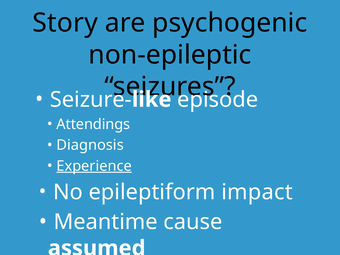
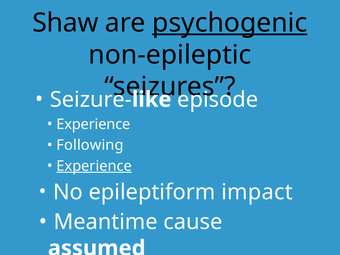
Story: Story -> Shaw (65, 23)
psychogenic underline: none -> present (230, 23)
Attendings: Attendings -> Experience (93, 124)
Diagnosis: Diagnosis -> Following (90, 145)
